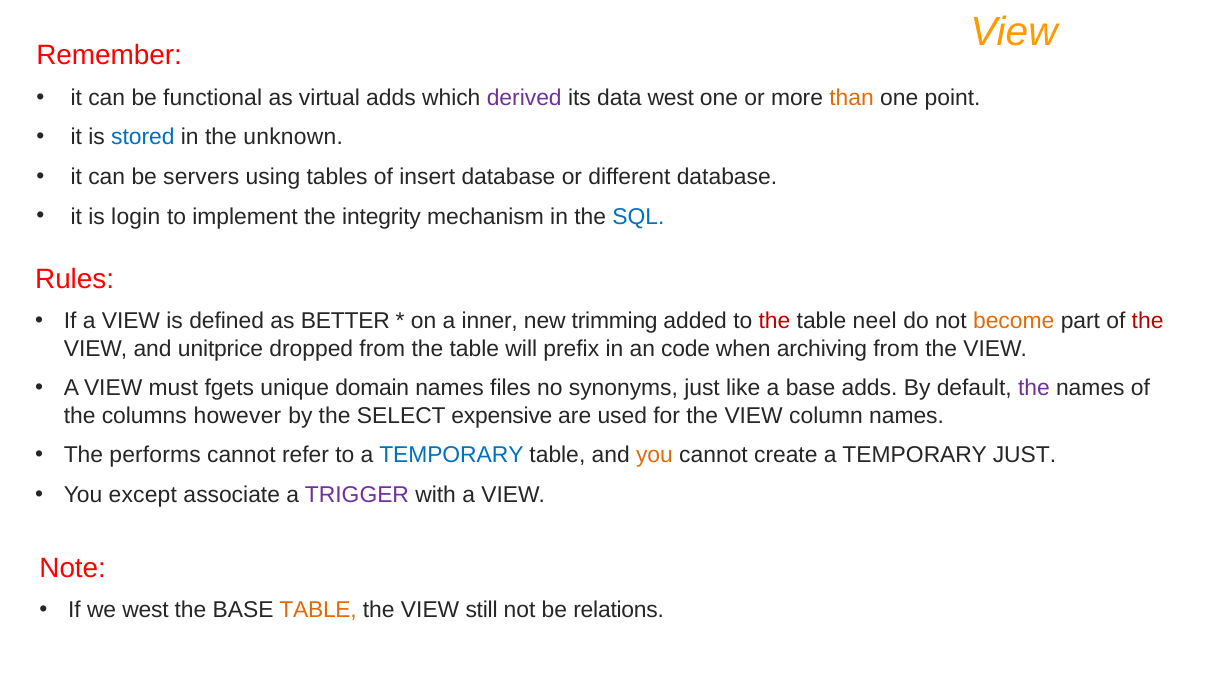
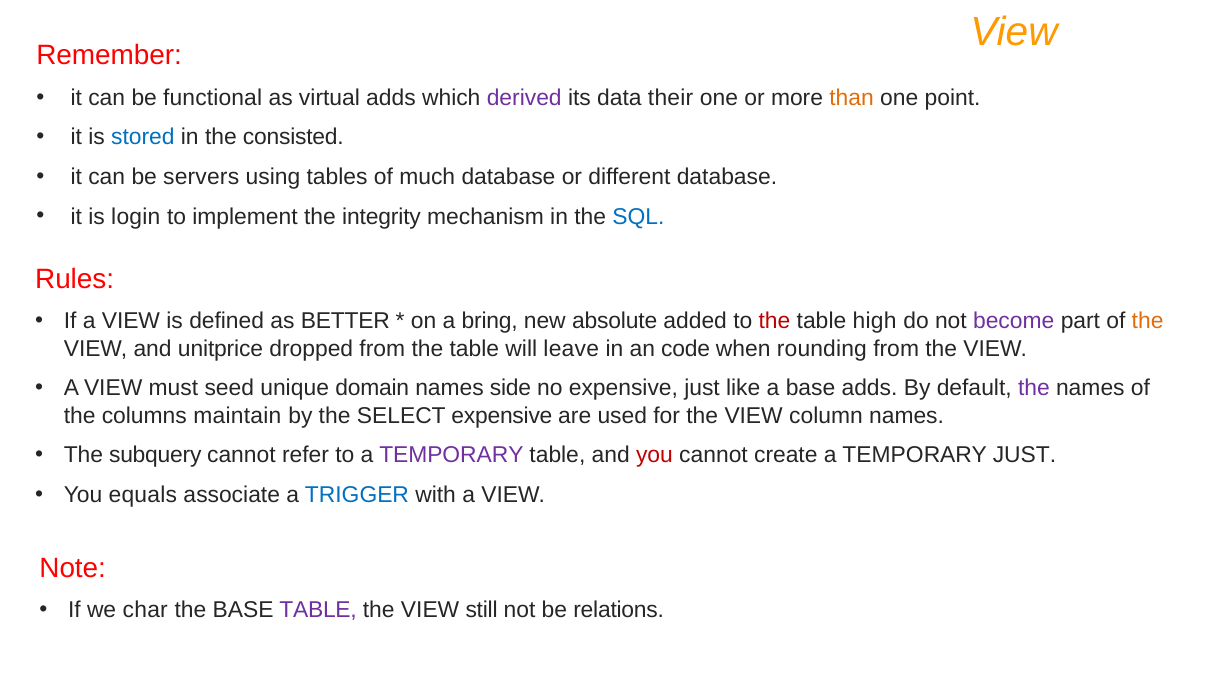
data west: west -> their (671, 98)
unknown: unknown -> consisted (293, 137)
insert: insert -> much (427, 177)
inner: inner -> bring (490, 321)
trimming: trimming -> absolute (615, 321)
neel: neel -> high (875, 321)
become colour: orange -> purple (1014, 321)
the colour: red -> orange (1148, 321)
prefix: prefix -> leave (571, 348)
archiving: archiving -> rounding (822, 348)
fgets: fgets -> seed (229, 388)
files: files -> side (511, 388)
no synonyms: synonyms -> expensive (623, 388)
however: however -> maintain (237, 415)
performs: performs -> subquery (155, 455)
TEMPORARY colour: blue -> purple (451, 455)
you colour: orange -> red (654, 455)
except: except -> equals (143, 495)
TRIGGER colour: purple -> blue (357, 495)
we west: west -> char (145, 610)
TABLE colour: orange -> purple (318, 610)
